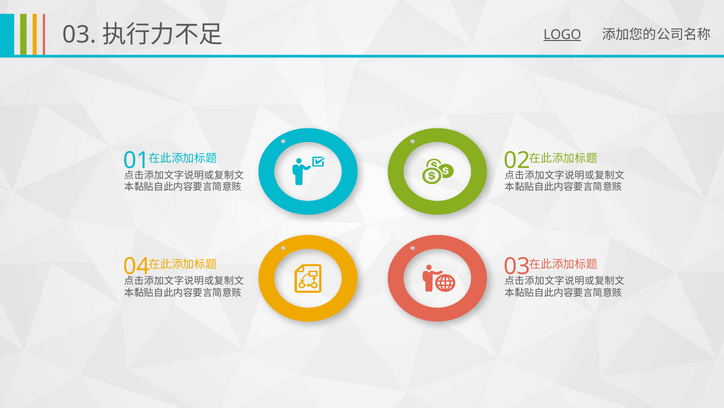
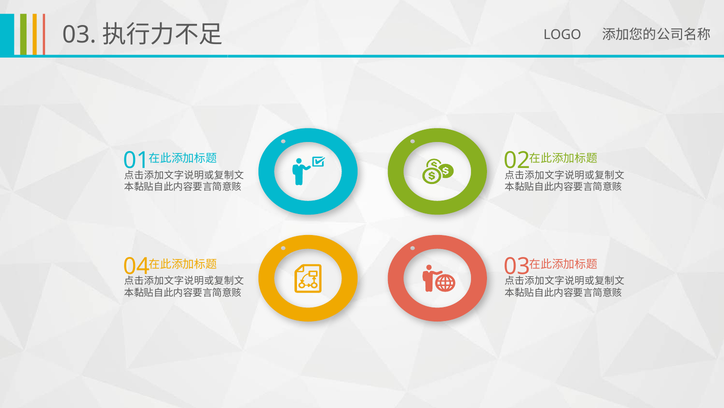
LOGO underline: present -> none (562, 35)
